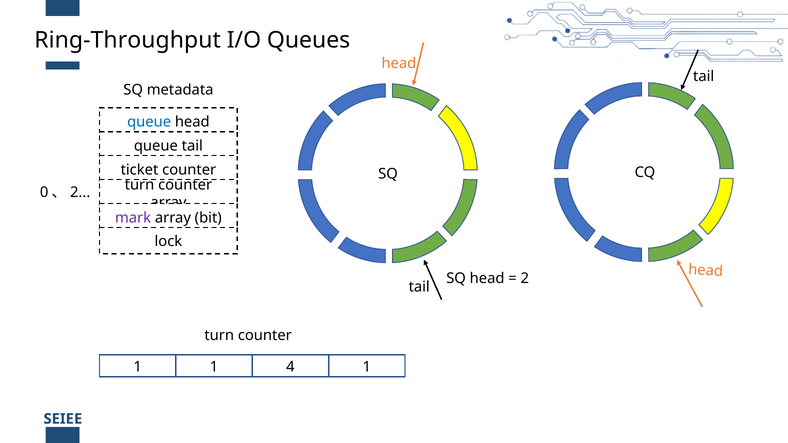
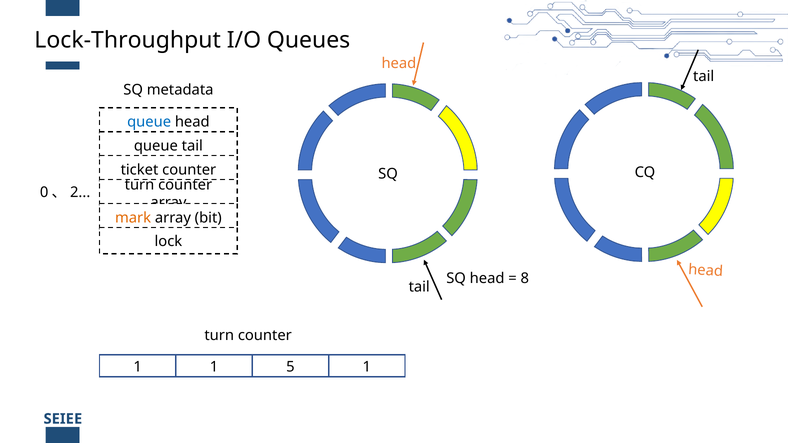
Ring-Throughput: Ring-Throughput -> Lock-Throughput (128, 40)
mark colour: purple -> orange (133, 218)
2: 2 -> 8 (525, 279)
4: 4 -> 5 (290, 367)
